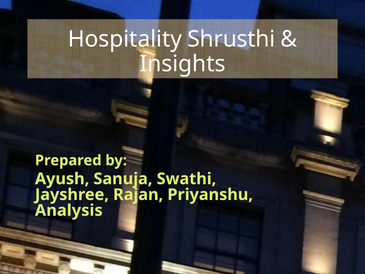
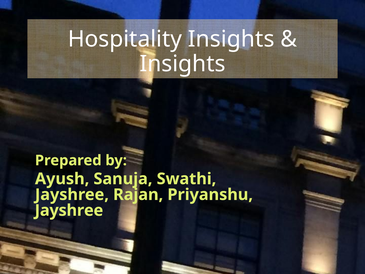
Hospitality Shrusthi: Shrusthi -> Insights (231, 39)
Analysis: Analysis -> Jayshree (69, 210)
